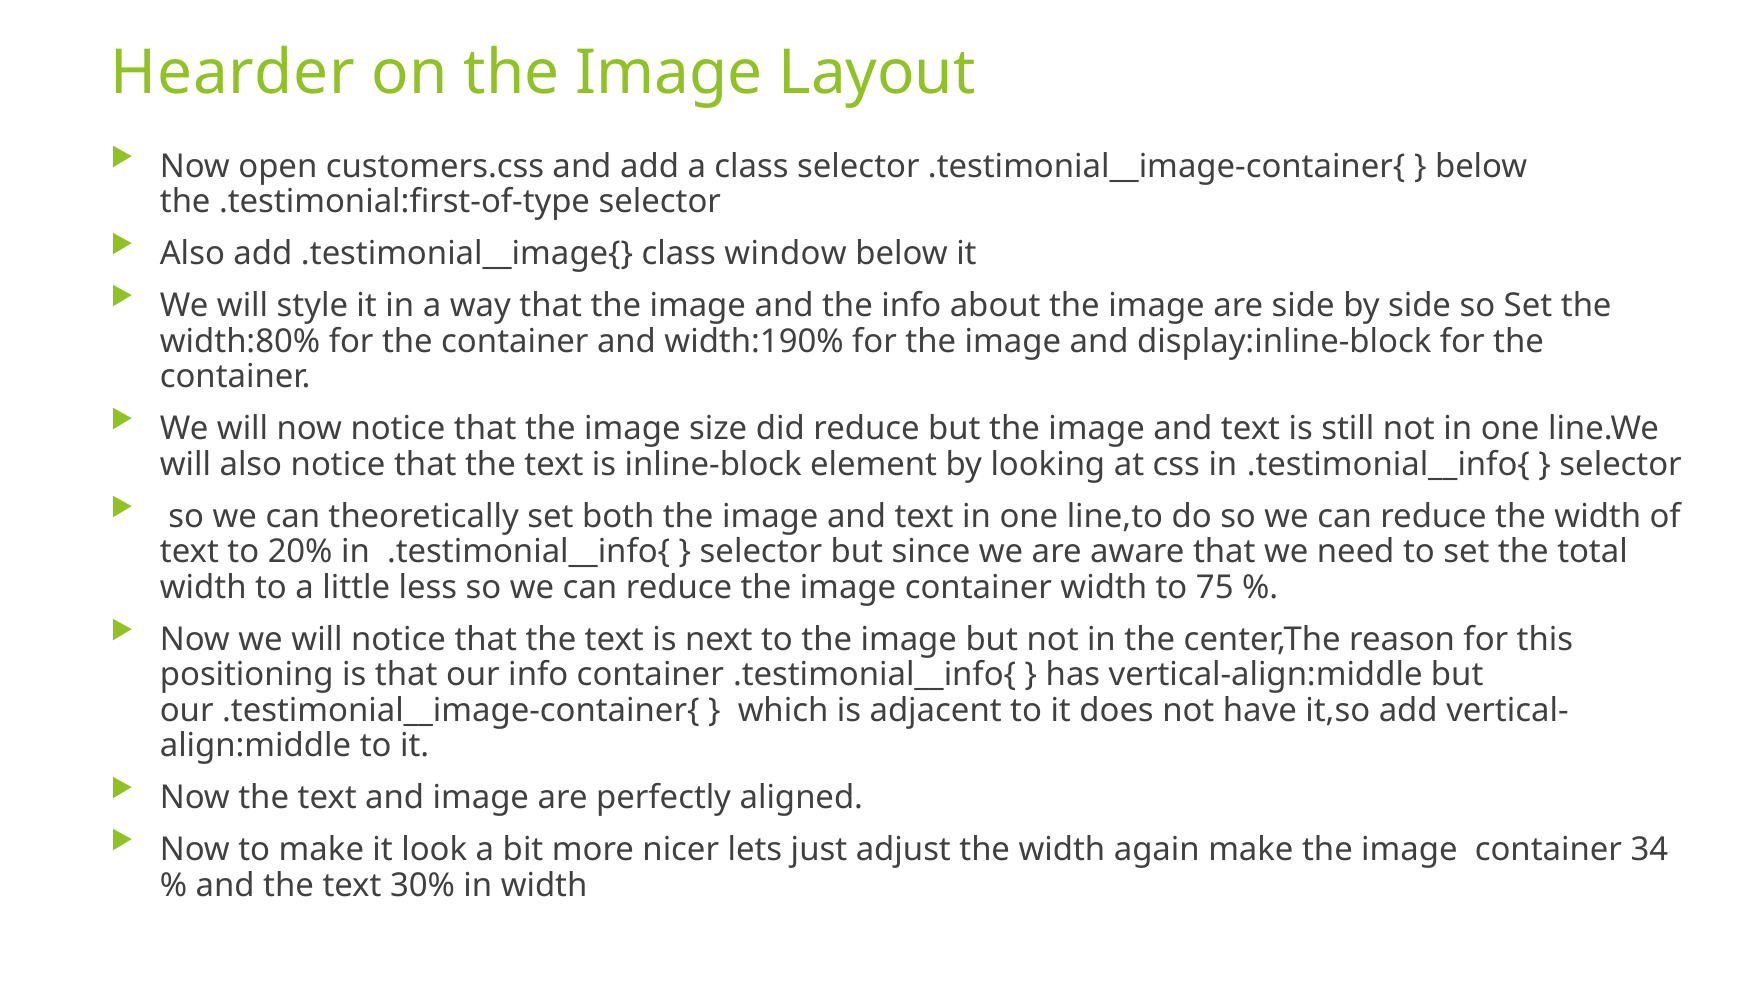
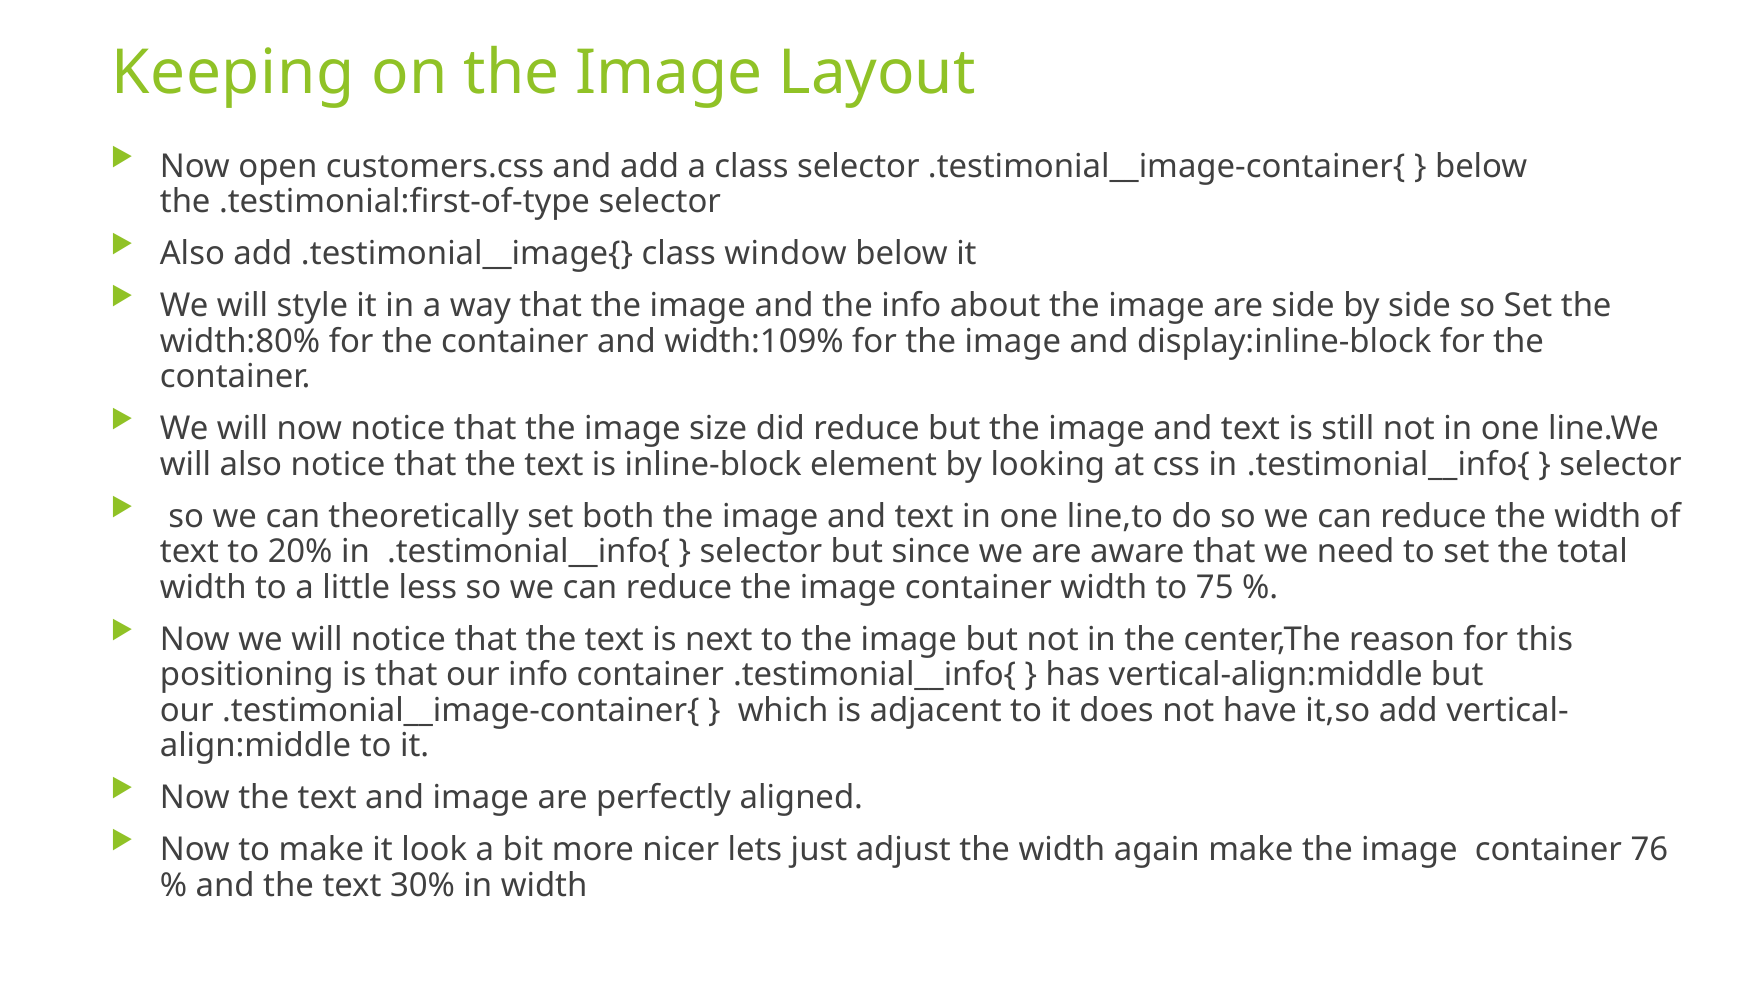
Hearder: Hearder -> Keeping (233, 73)
width:190%: width:190% -> width:109% (754, 341)
34: 34 -> 76 (1649, 849)
